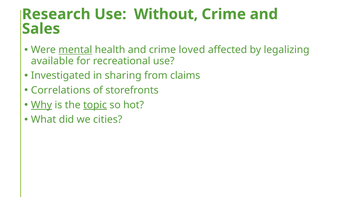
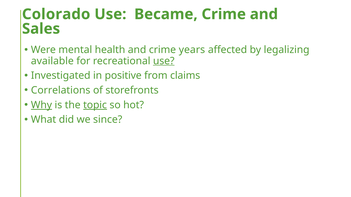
Research: Research -> Colorado (56, 14)
Without: Without -> Became (166, 14)
mental underline: present -> none (75, 50)
loved: loved -> years (192, 50)
use underline: none -> present (164, 61)
sharing: sharing -> positive (123, 76)
cities: cities -> since (108, 120)
